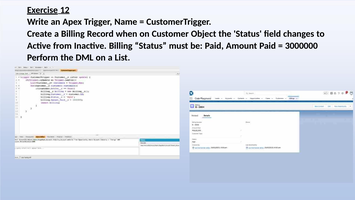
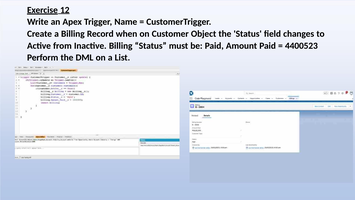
3000000: 3000000 -> 4400523 (301, 46)
